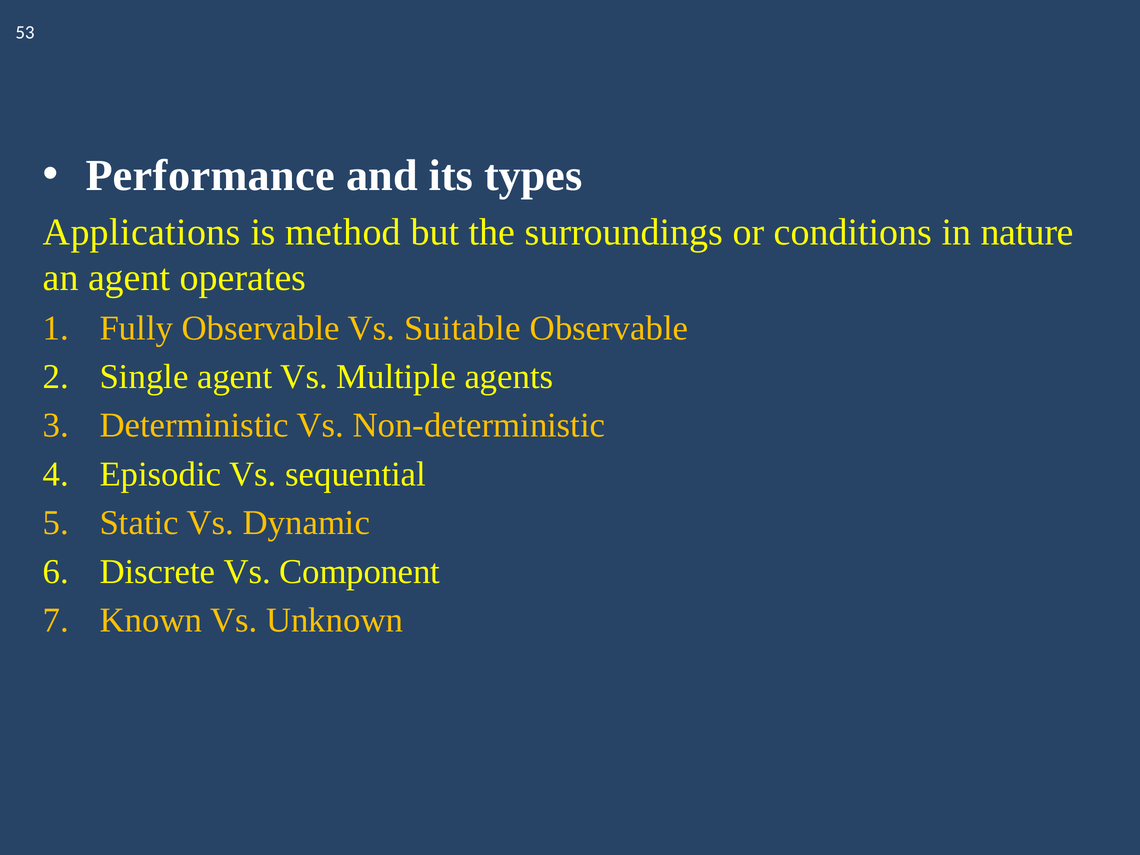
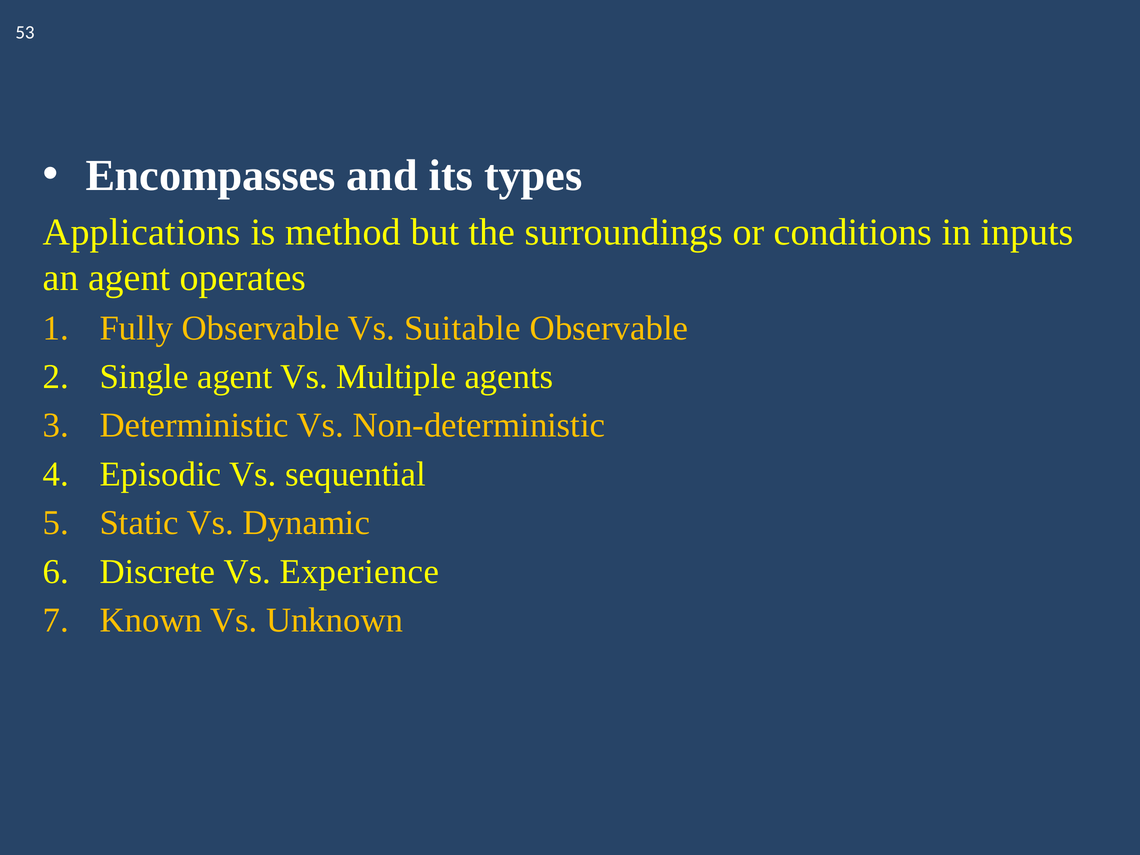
Performance: Performance -> Encompasses (211, 176)
nature: nature -> inputs (1027, 232)
Component: Component -> Experience (359, 572)
